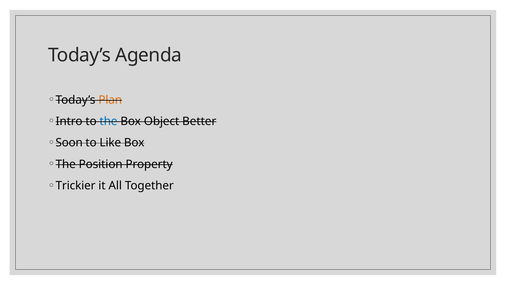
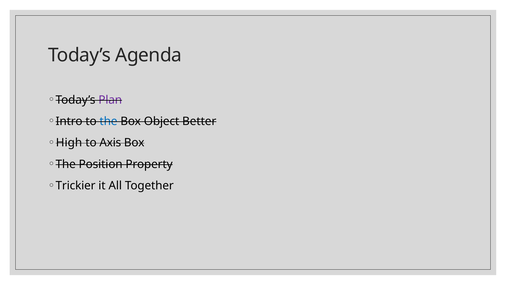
Plan colour: orange -> purple (110, 100)
Soon: Soon -> High (69, 143)
Like: Like -> Axis (110, 143)
